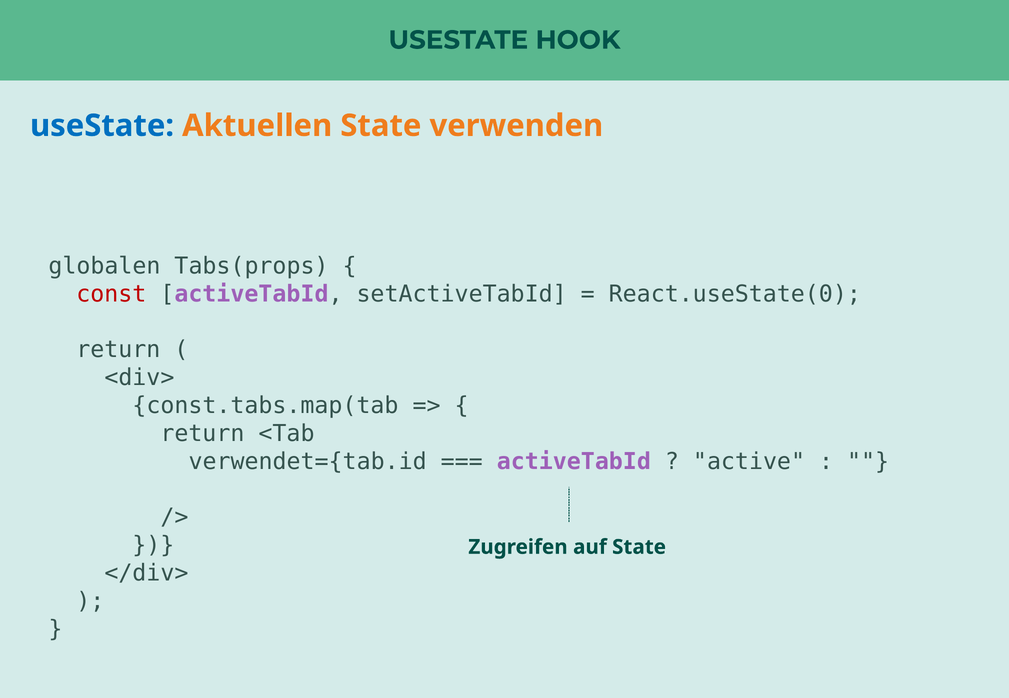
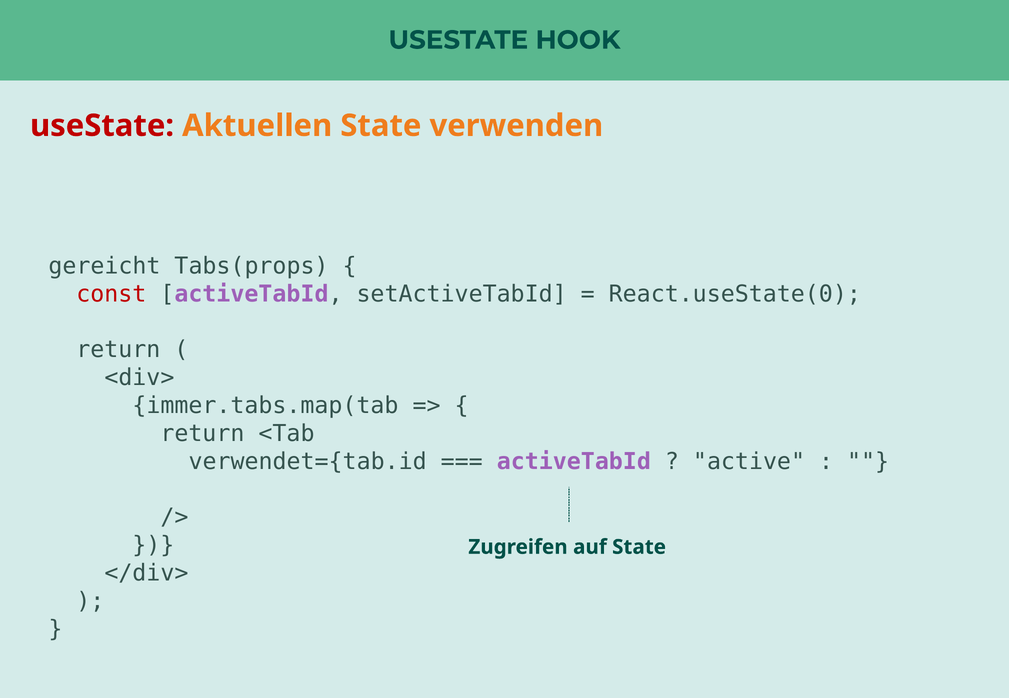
useState colour: blue -> red (102, 126)
globalen: globalen -> gereicht (104, 266)
const.tabs.map(tab: const.tabs.map(tab -> immer.tabs.map(tab (265, 406)
